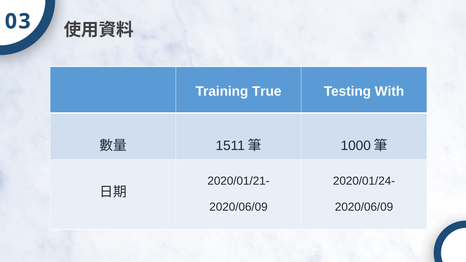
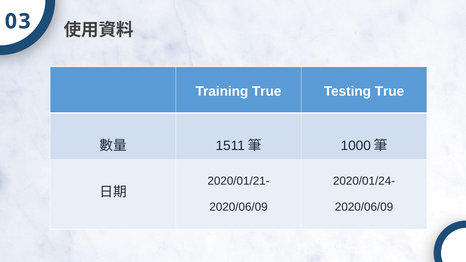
Testing With: With -> True (389, 91)
